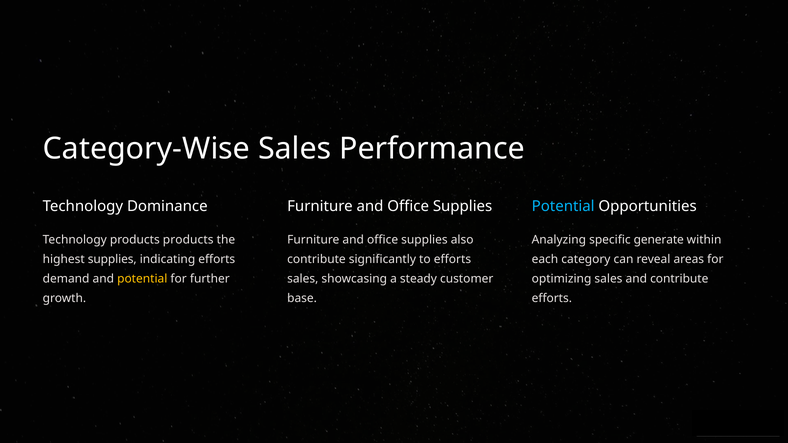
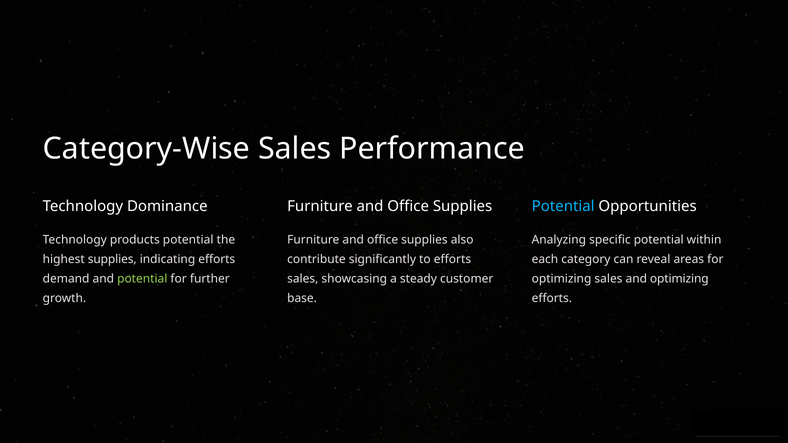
products products: products -> potential (188, 240)
specific generate: generate -> potential (659, 240)
potential colour: yellow -> light green (142, 279)
and contribute: contribute -> optimizing (679, 279)
